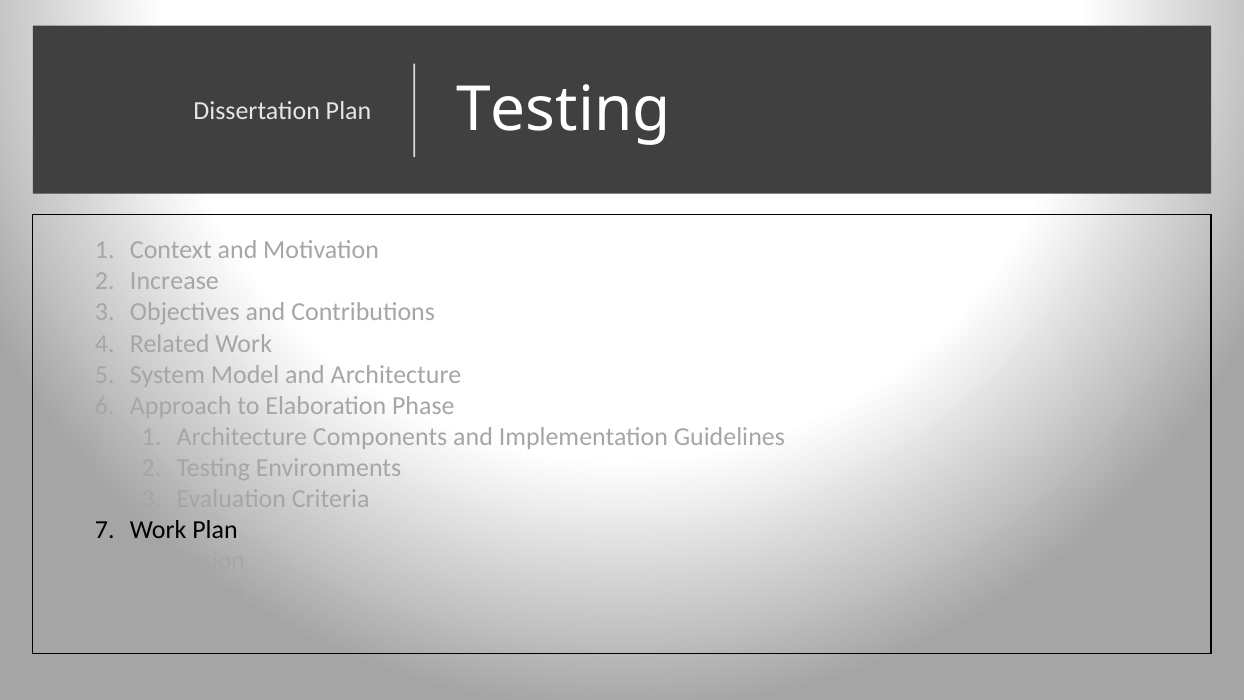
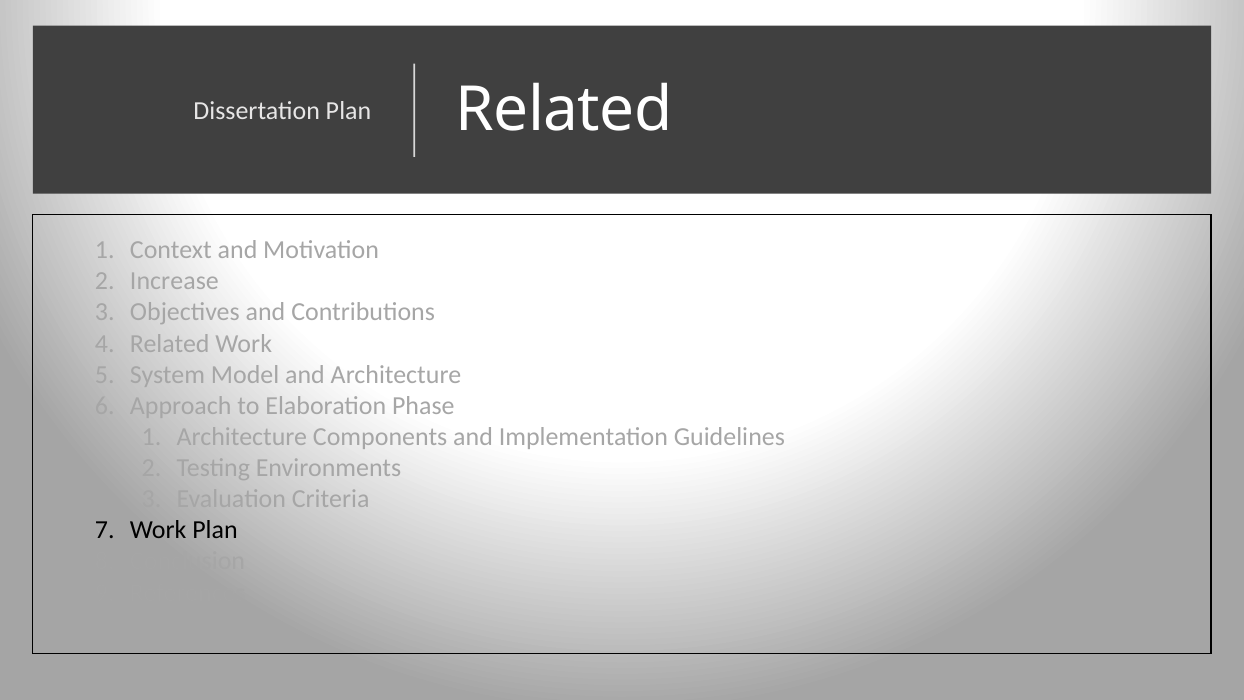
Testing: Testing -> Related (564, 110)
